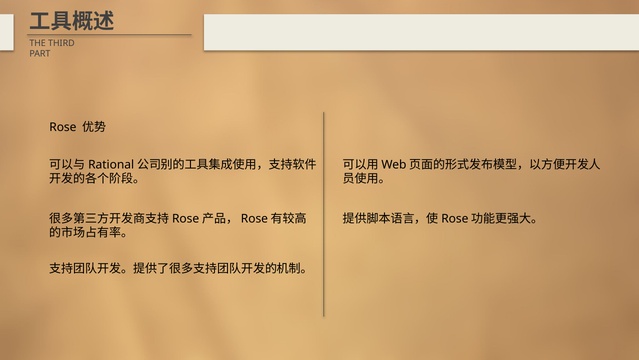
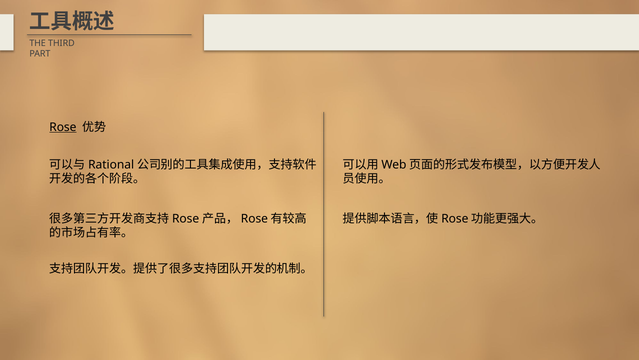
Rose underline: none -> present (63, 127)
